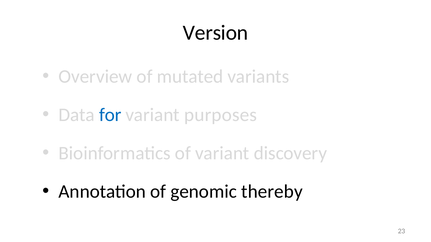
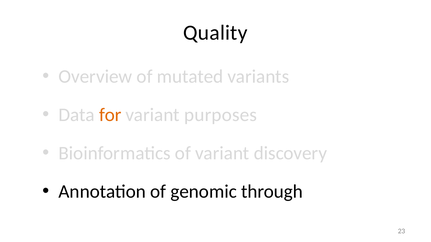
Version: Version -> Quality (215, 33)
for colour: blue -> orange (110, 115)
thereby: thereby -> through (272, 192)
